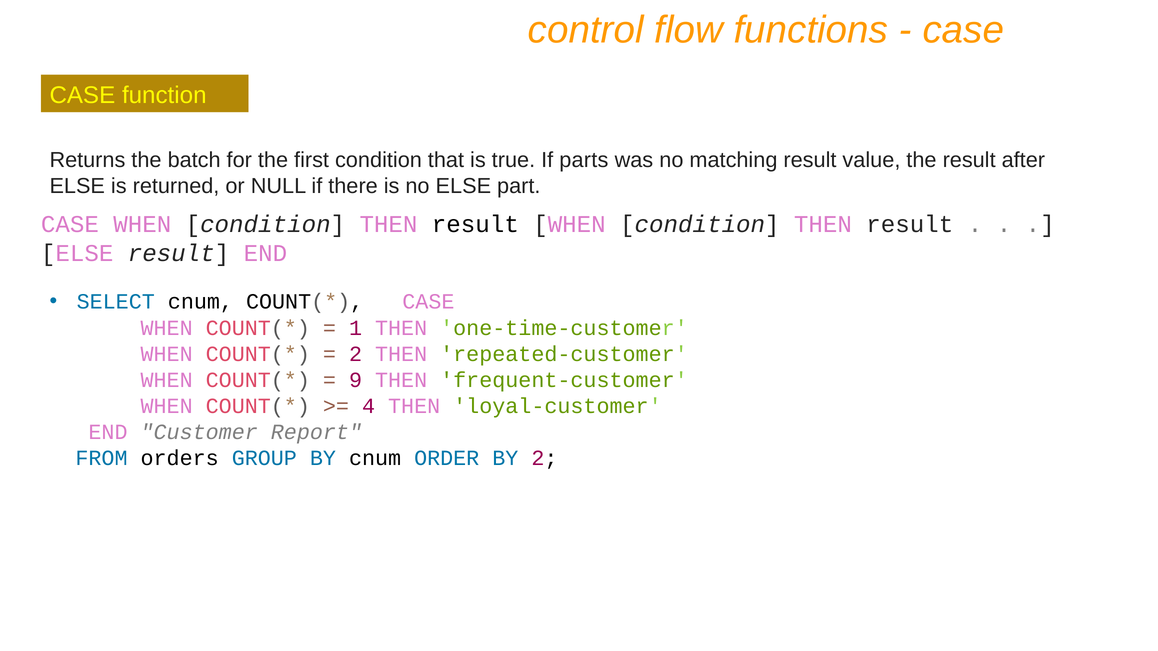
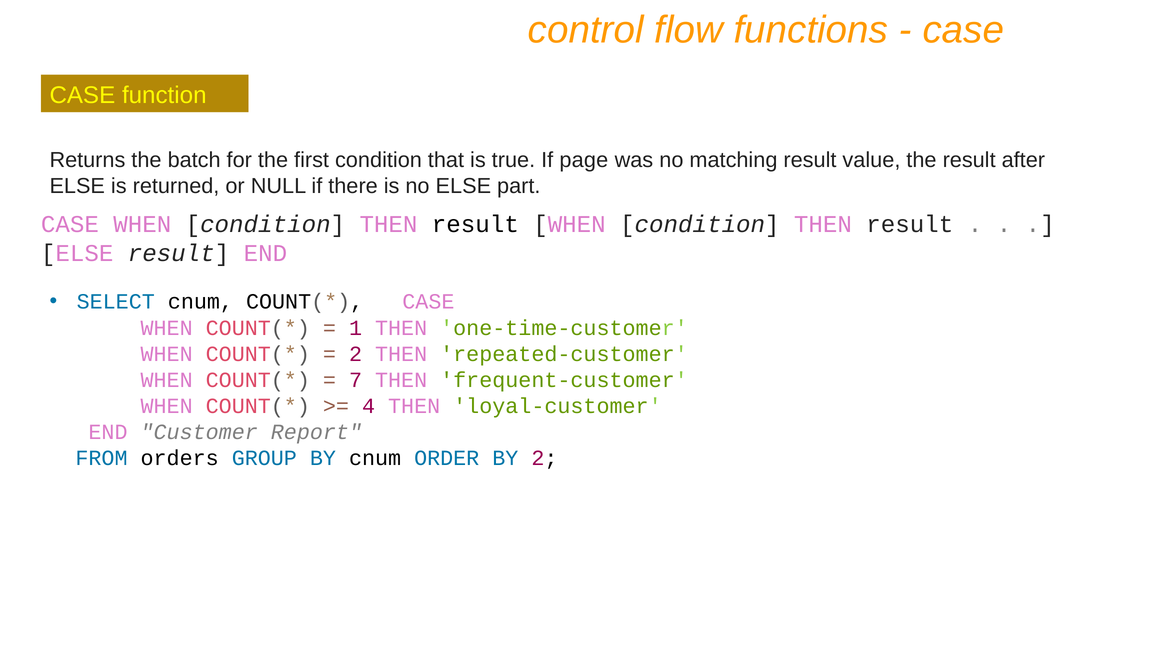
parts: parts -> page (584, 160)
9: 9 -> 7 (356, 380)
